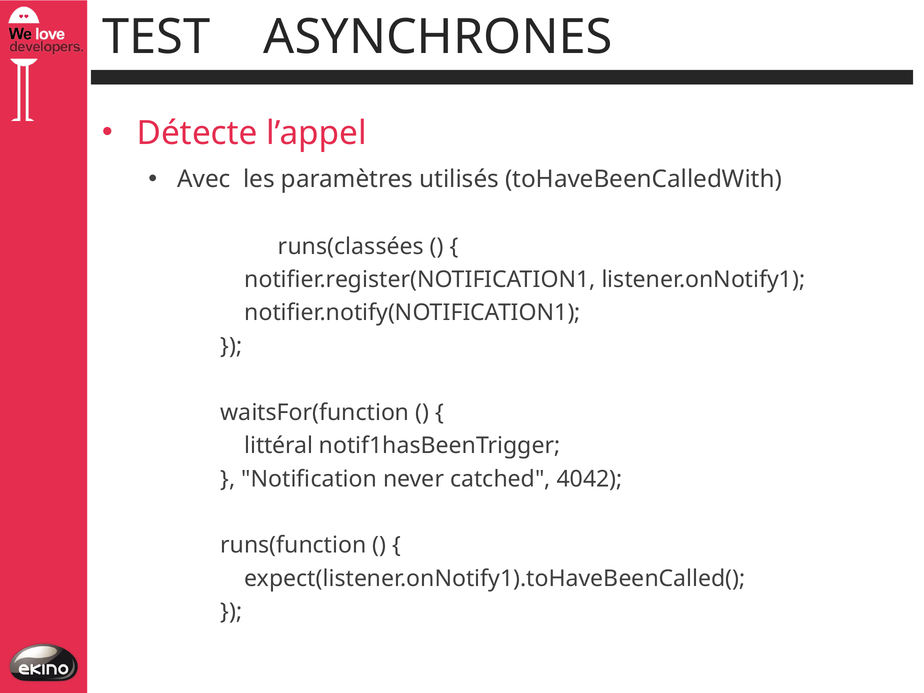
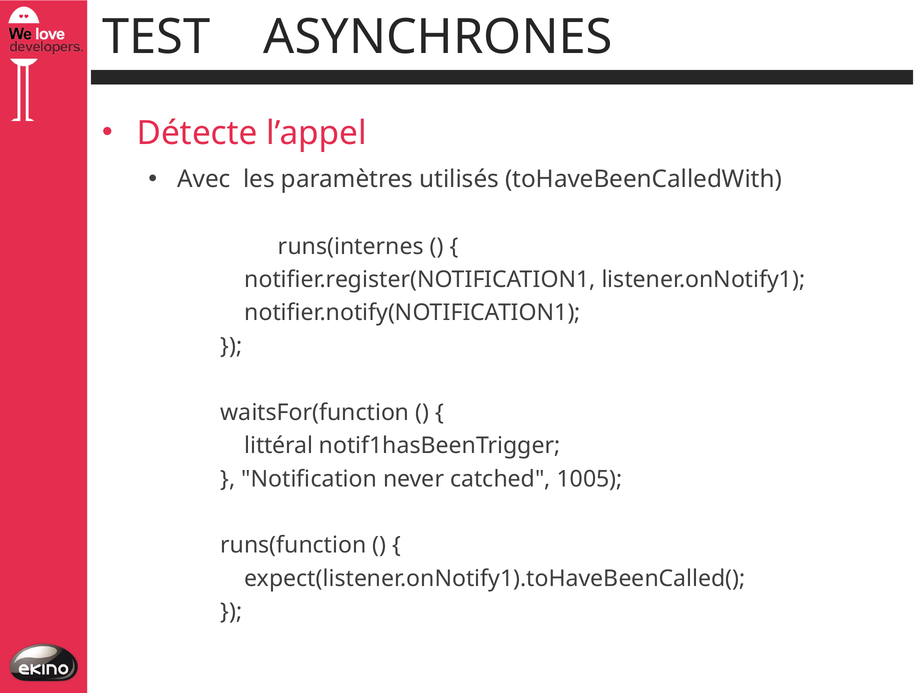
runs(classées: runs(classées -> runs(internes (351, 246)
4042: 4042 -> 1005 (590, 479)
